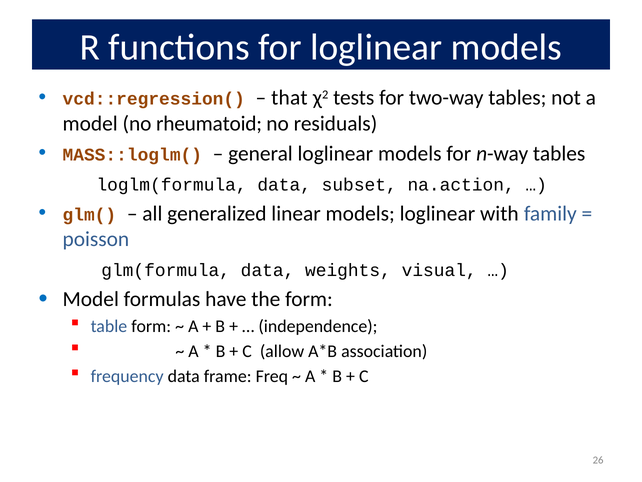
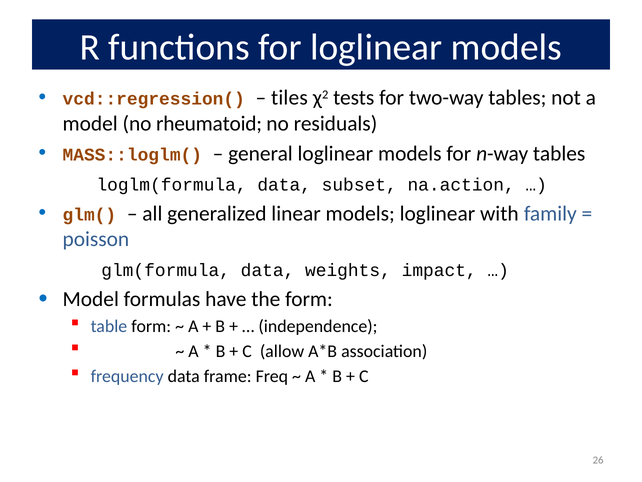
that: that -> tiles (289, 98)
visual: visual -> impact (439, 270)
